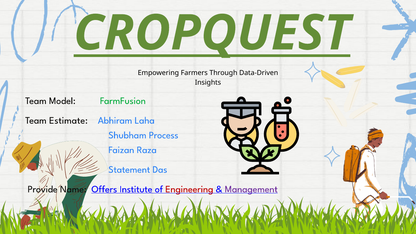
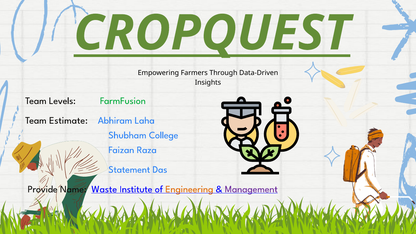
Model: Model -> Levels (62, 101)
Process: Process -> College (164, 135)
Offers: Offers -> Waste (104, 189)
Engineering colour: red -> orange (189, 189)
